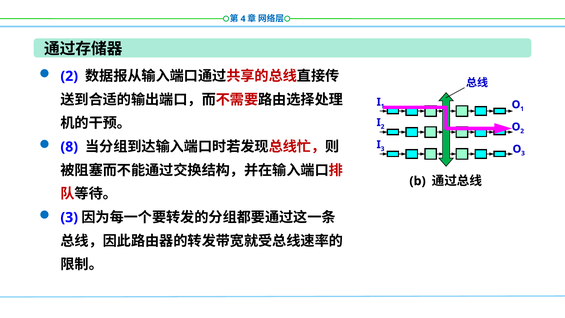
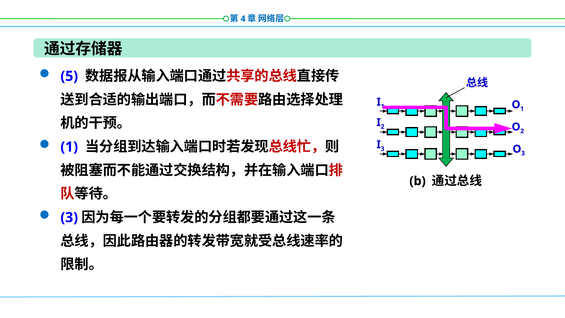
2: 2 -> 5 (69, 76)
8: 8 -> 1 (69, 147)
